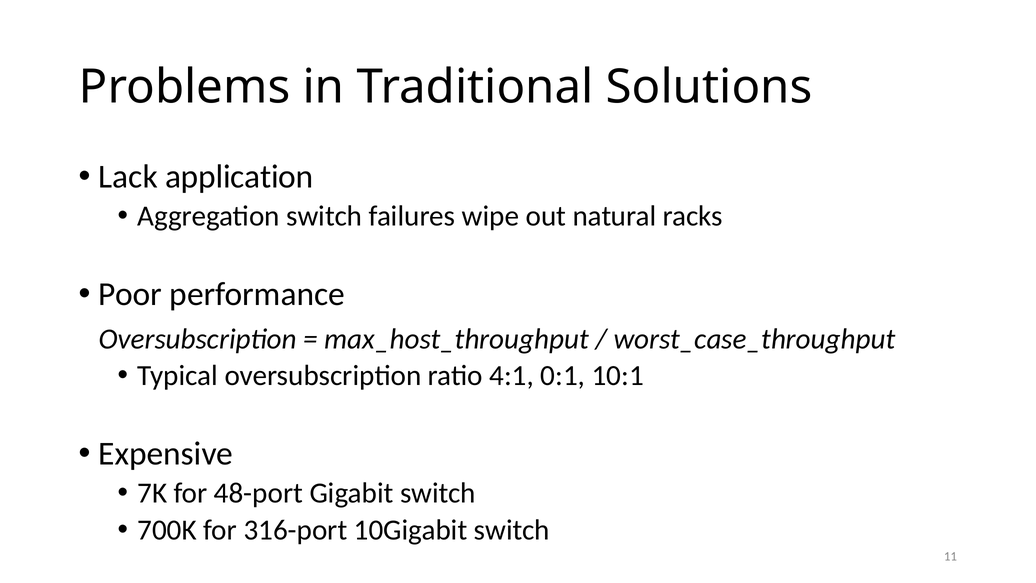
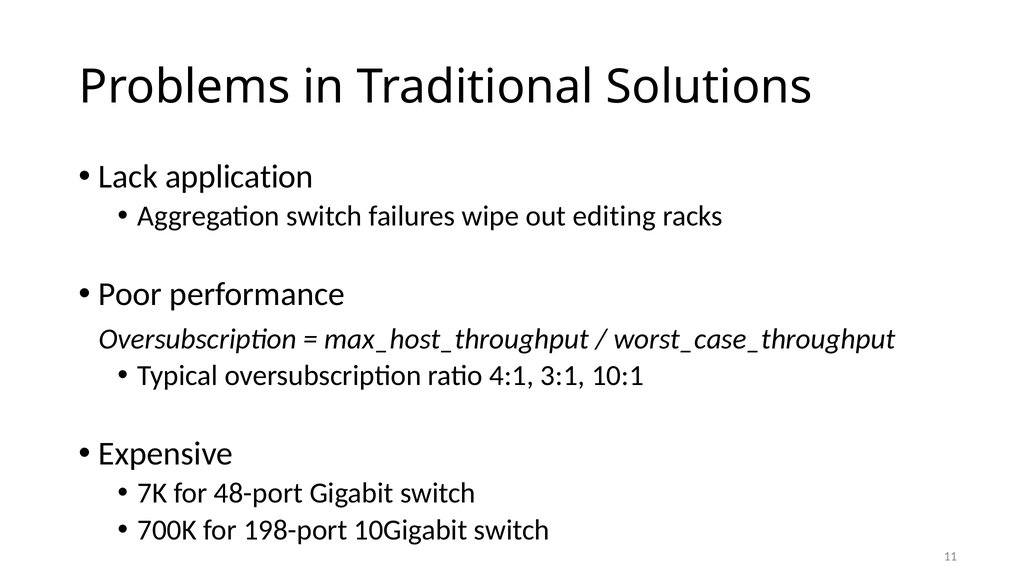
natural: natural -> editing (614, 216)
0:1: 0:1 -> 3:1 (563, 376)
316-port: 316-port -> 198-port (295, 530)
